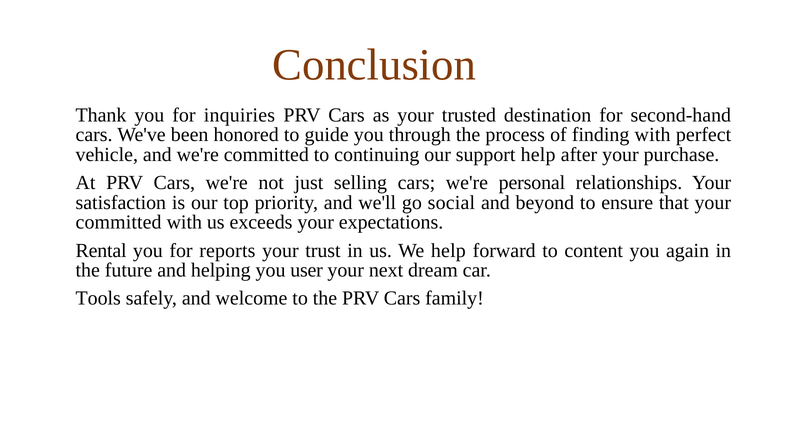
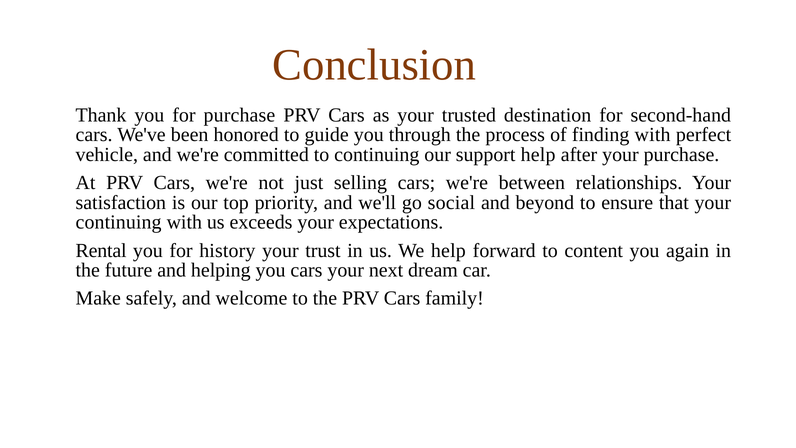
for inquiries: inquiries -> purchase (239, 115)
personal: personal -> between (532, 183)
committed: committed -> continuing (119, 222)
reports: reports -> history (227, 250)
you user: user -> cars (306, 270)
Tools: Tools -> Make (98, 298)
